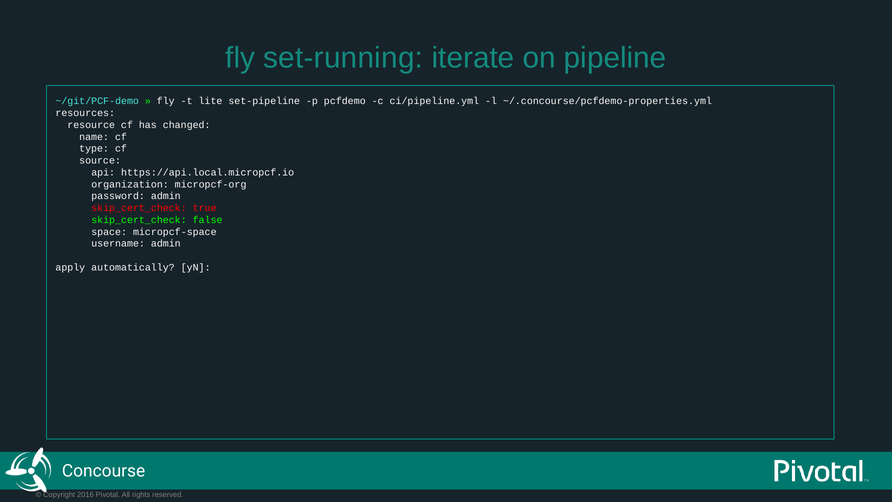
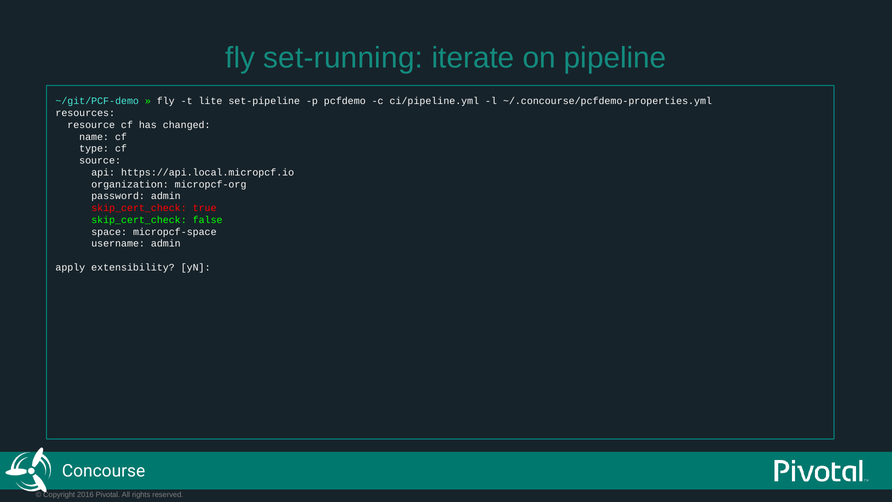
automatically: automatically -> extensibility (133, 267)
